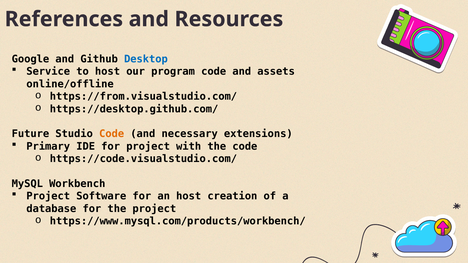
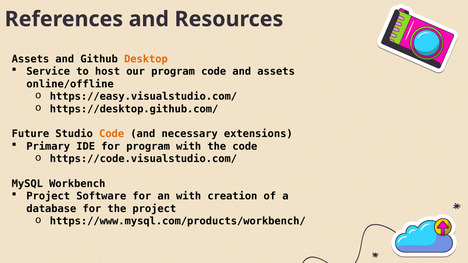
Google: Google -> Assets (30, 59)
Desktop colour: blue -> orange (146, 59)
https://from.visualstudio.com/: https://from.visualstudio.com/ -> https://easy.visualstudio.com/ (143, 97)
for project: project -> program (148, 146)
an host: host -> with (189, 196)
